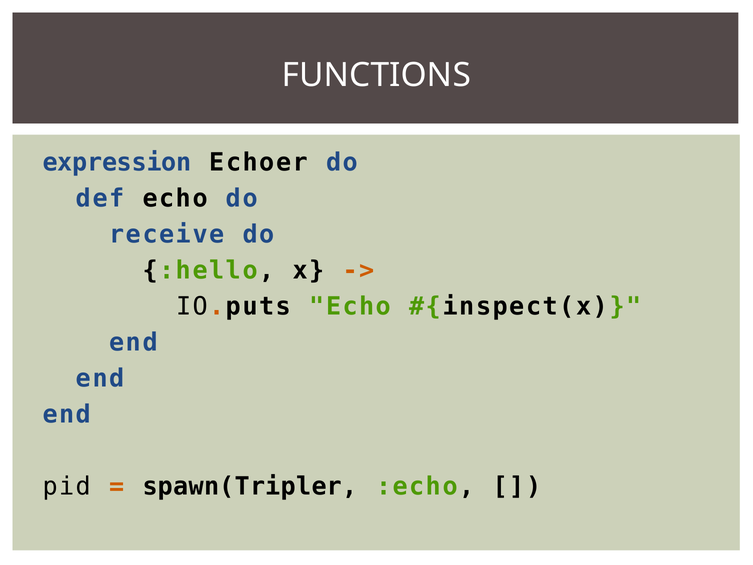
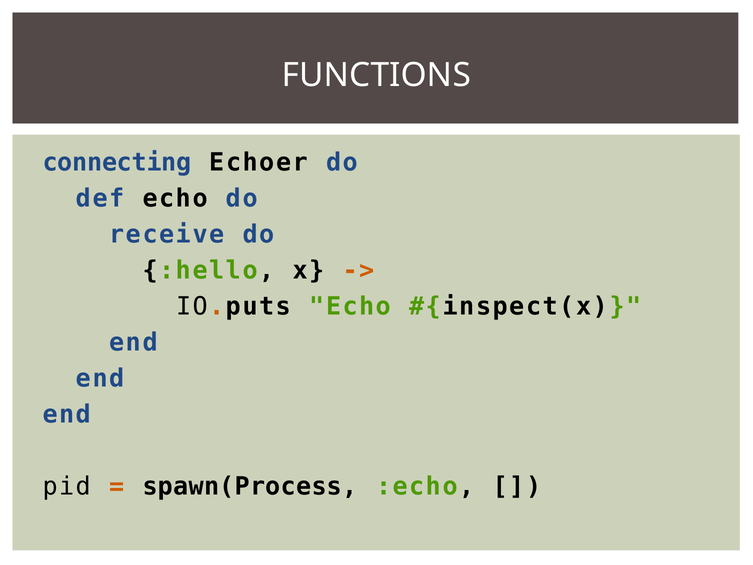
expression: expression -> connecting (117, 162)
spawn(Tripler: spawn(Tripler -> spawn(Process (250, 486)
